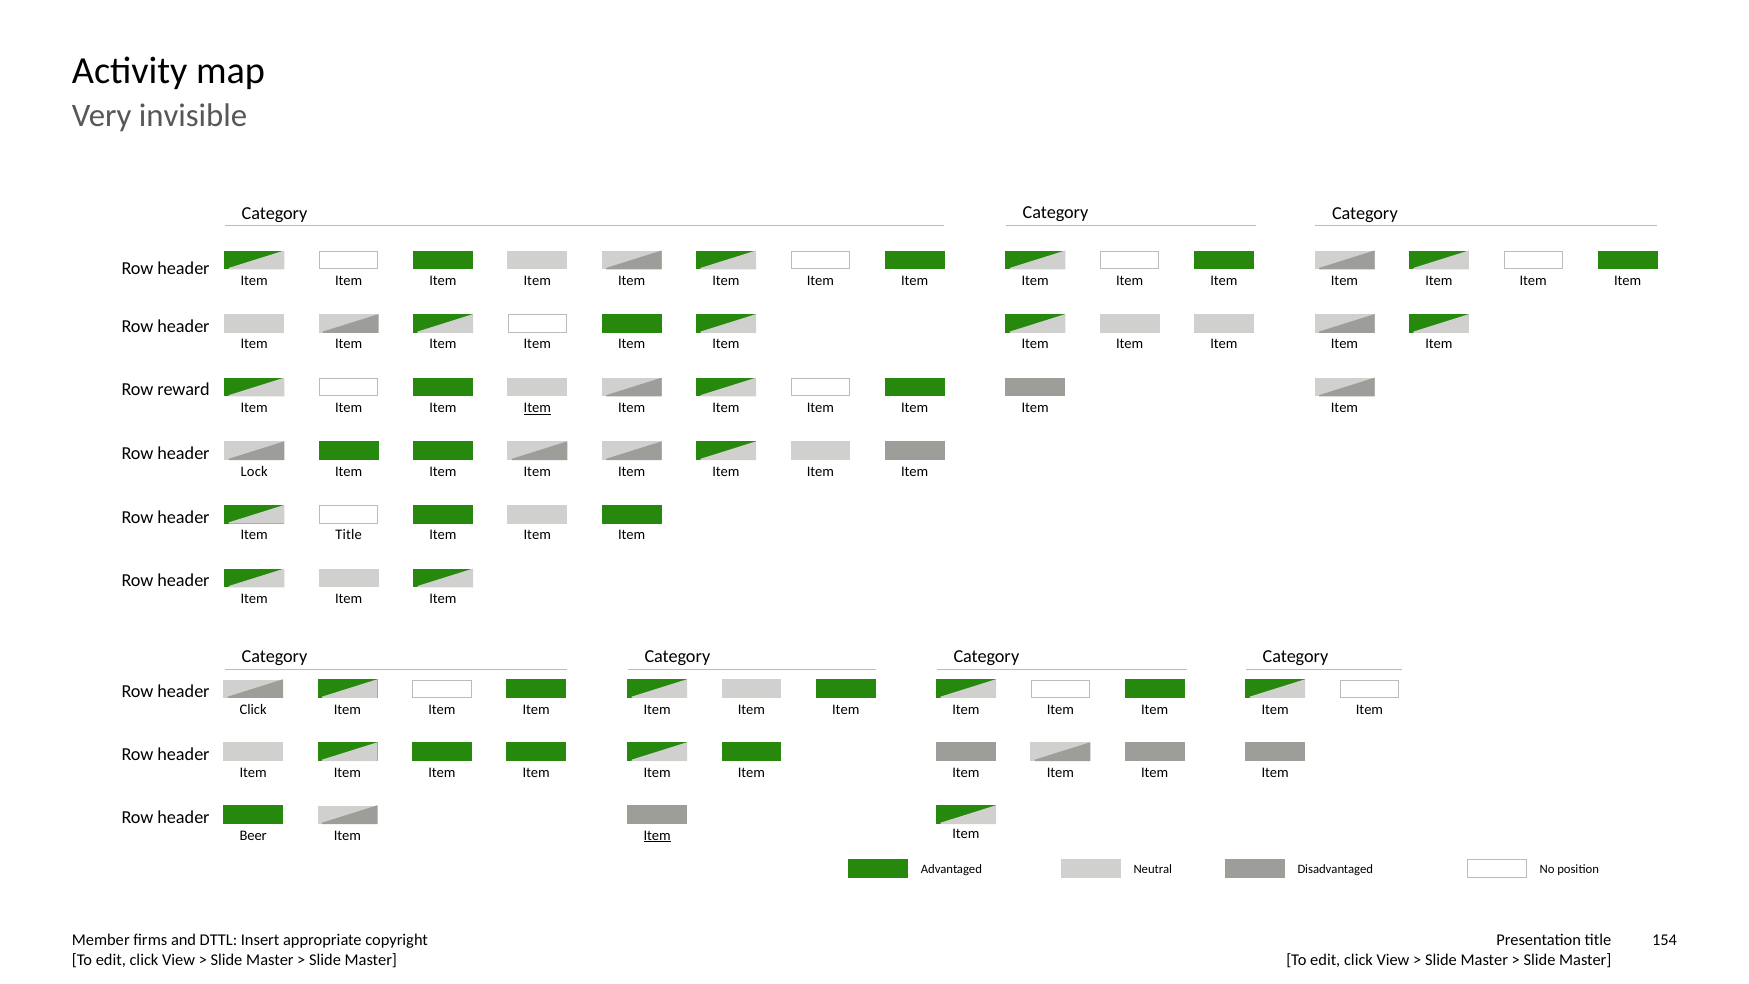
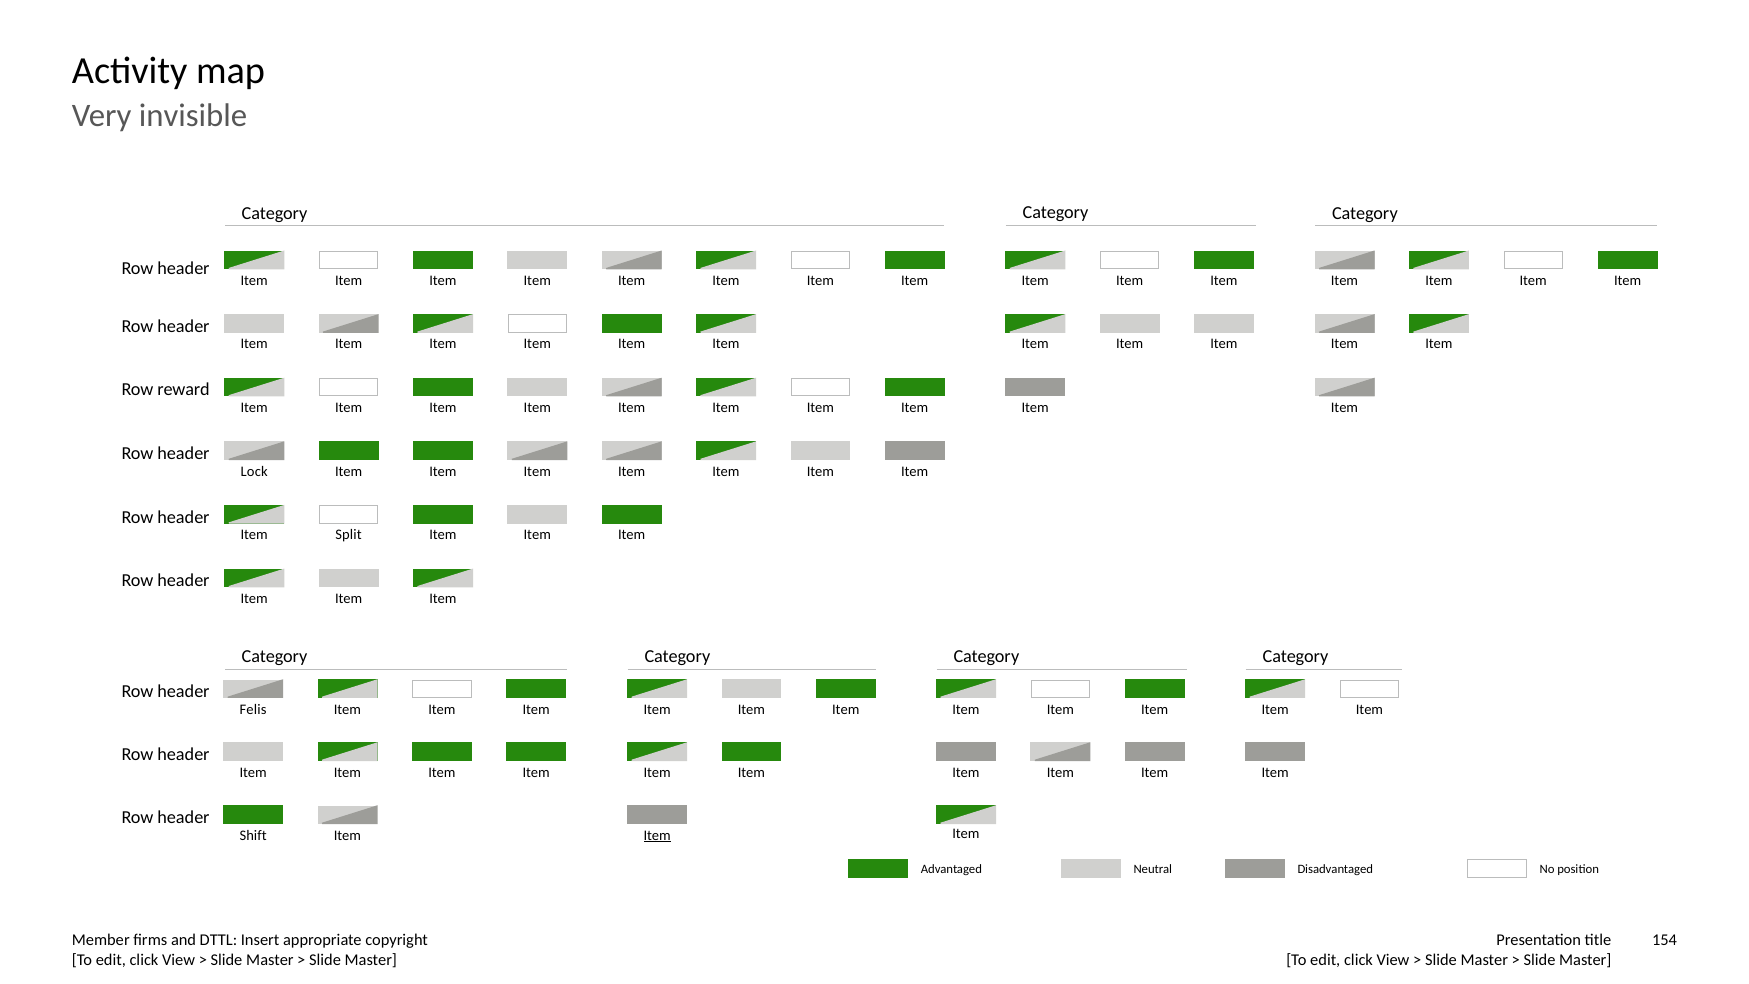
Item underline: present -> none (537, 408)
Item Title: Title -> Split (349, 535)
Click: Click -> Felis (253, 709)
Beer: Beer -> Shift (253, 835)
